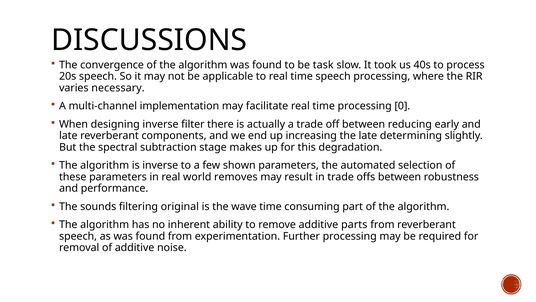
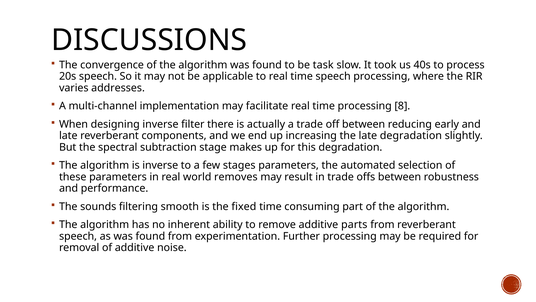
necessary: necessary -> addresses (118, 88)
0: 0 -> 8 (402, 106)
late determining: determining -> degradation (411, 136)
shown: shown -> stages (239, 165)
original: original -> smooth (180, 206)
wave: wave -> fixed (244, 206)
